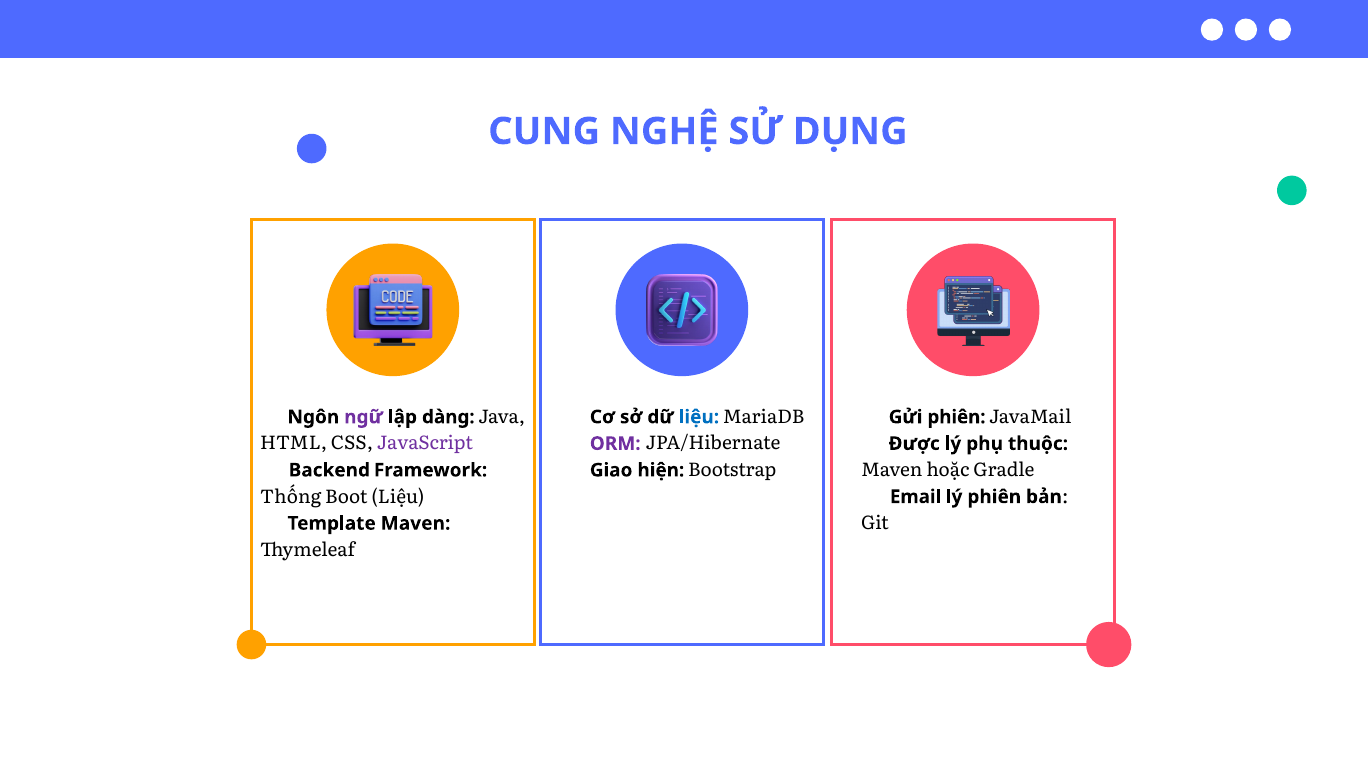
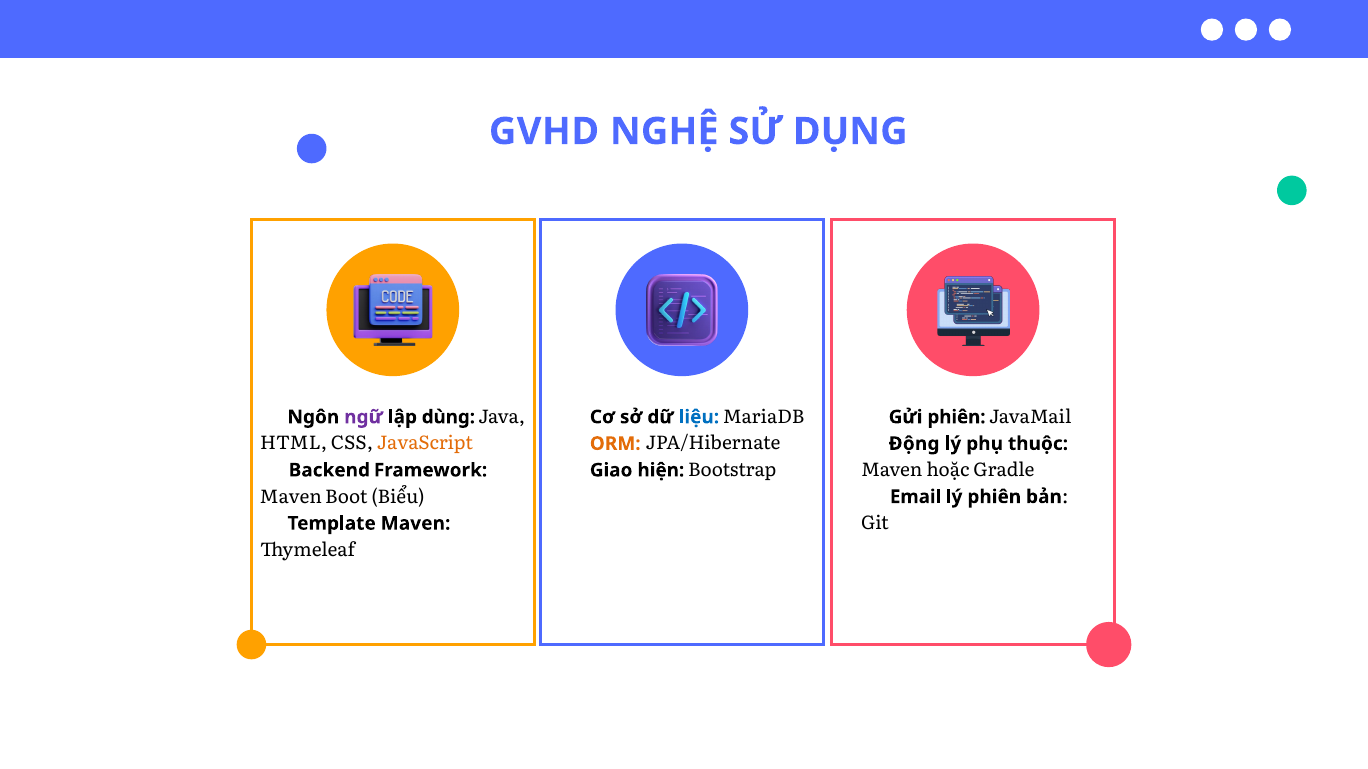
CUNG: CUNG -> GVHD (544, 132)
dàng: dàng -> dùng (448, 417)
ORM colour: purple -> orange (615, 444)
Được: Được -> Động (914, 444)
JavaScript colour: purple -> orange (425, 444)
Thống: Thống -> Maven (291, 497)
Boot Liệu: Liệu -> Biểu (398, 497)
